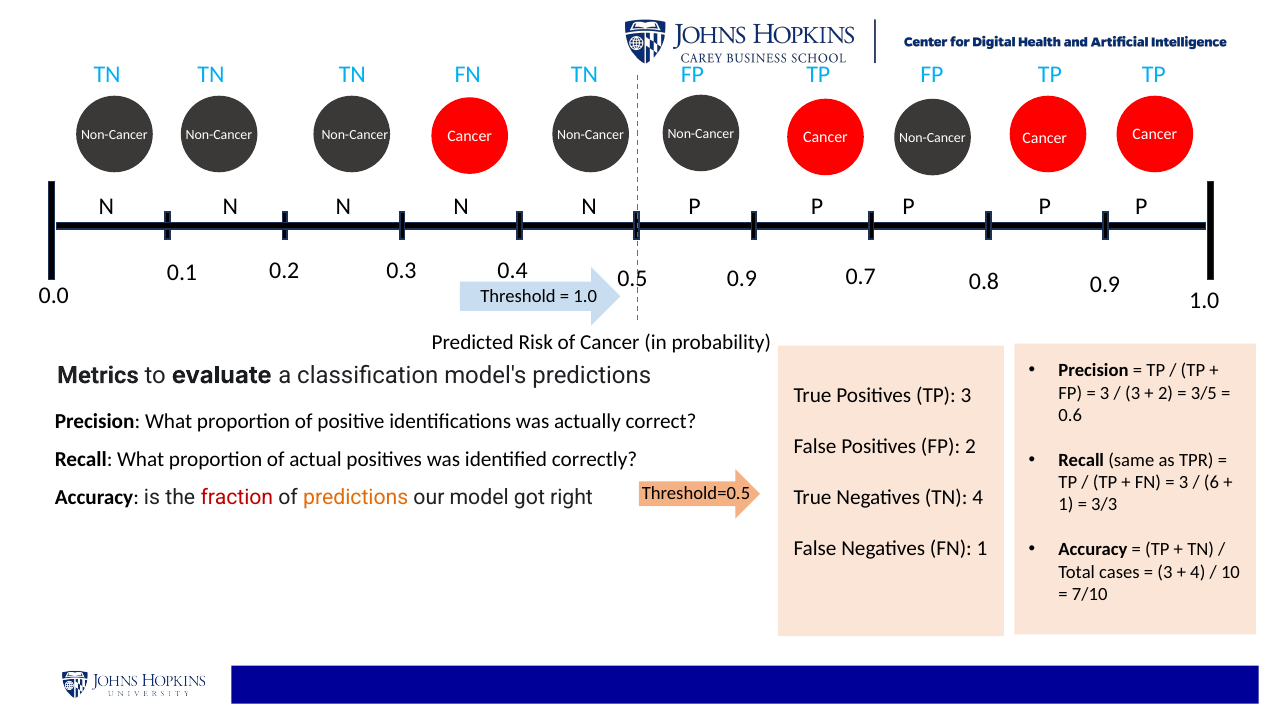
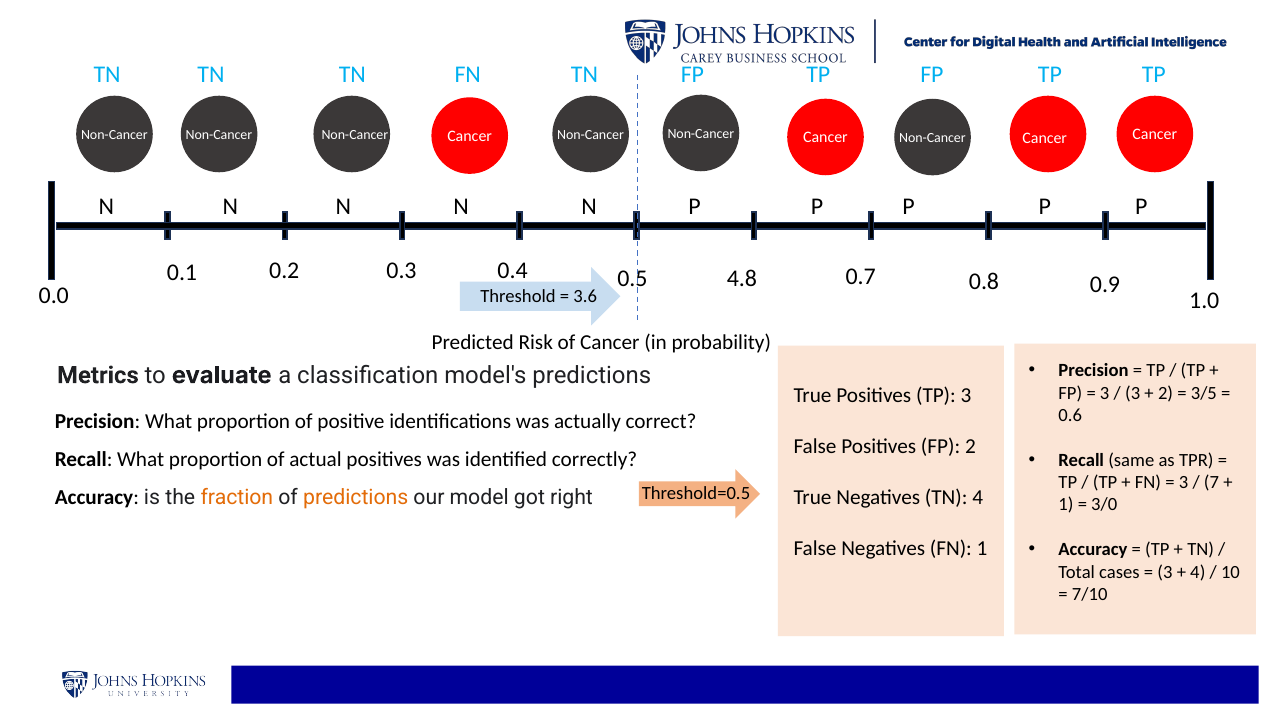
0.5 0.9: 0.9 -> 4.8 (742, 278)
1.0: 1.0 -> 3.6 (585, 297)
6: 6 -> 7 (1212, 483)
fraction colour: red -> orange (237, 498)
3/3: 3/3 -> 3/0 (1104, 505)
